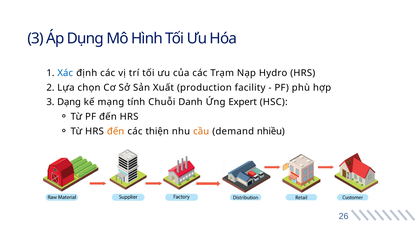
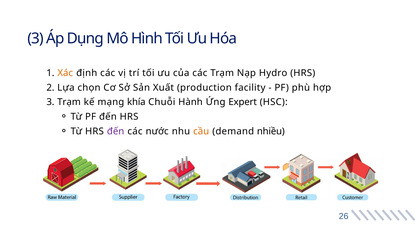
Xác colour: blue -> orange (65, 73)
3 Dạng: Dạng -> Trạm (69, 102)
tính: tính -> khía (136, 102)
Danh: Danh -> Hành (190, 102)
đến colour: orange -> purple (116, 132)
thiện: thiện -> nước (157, 132)
